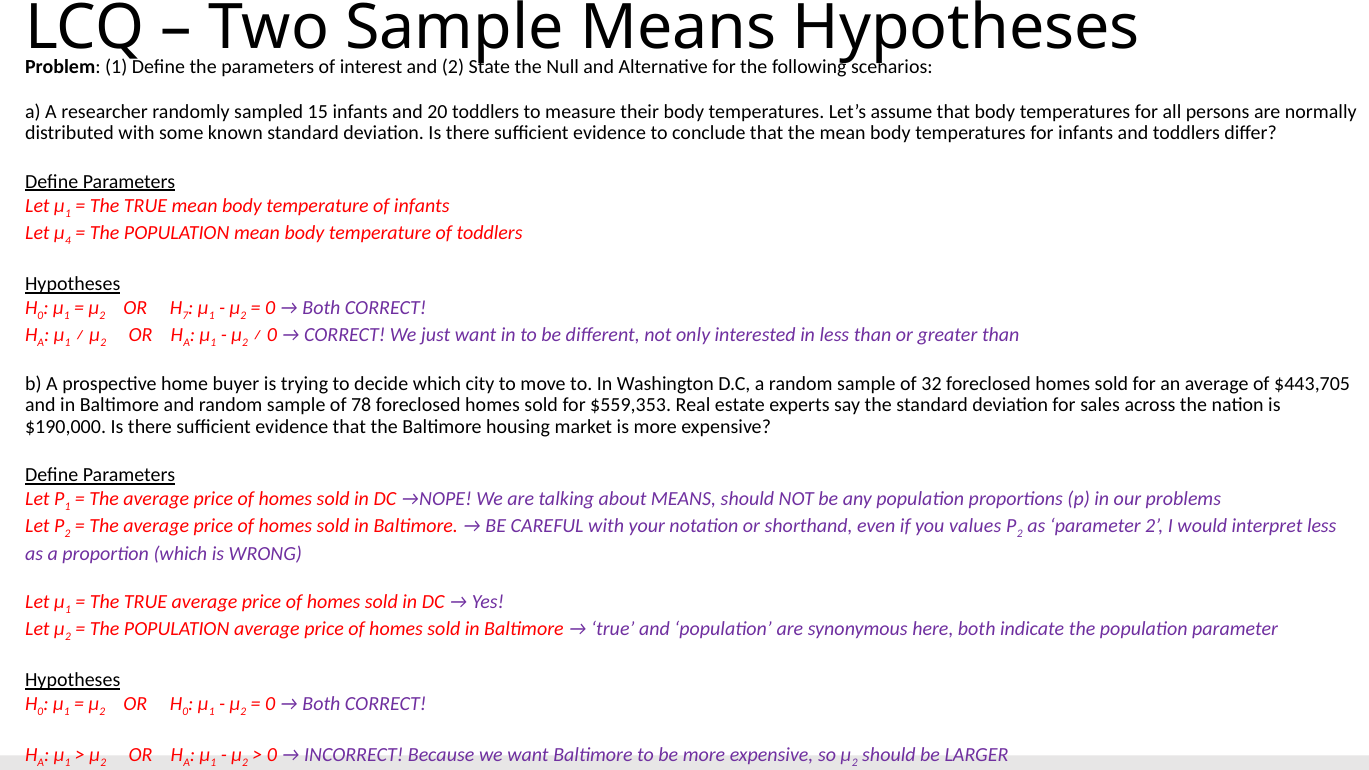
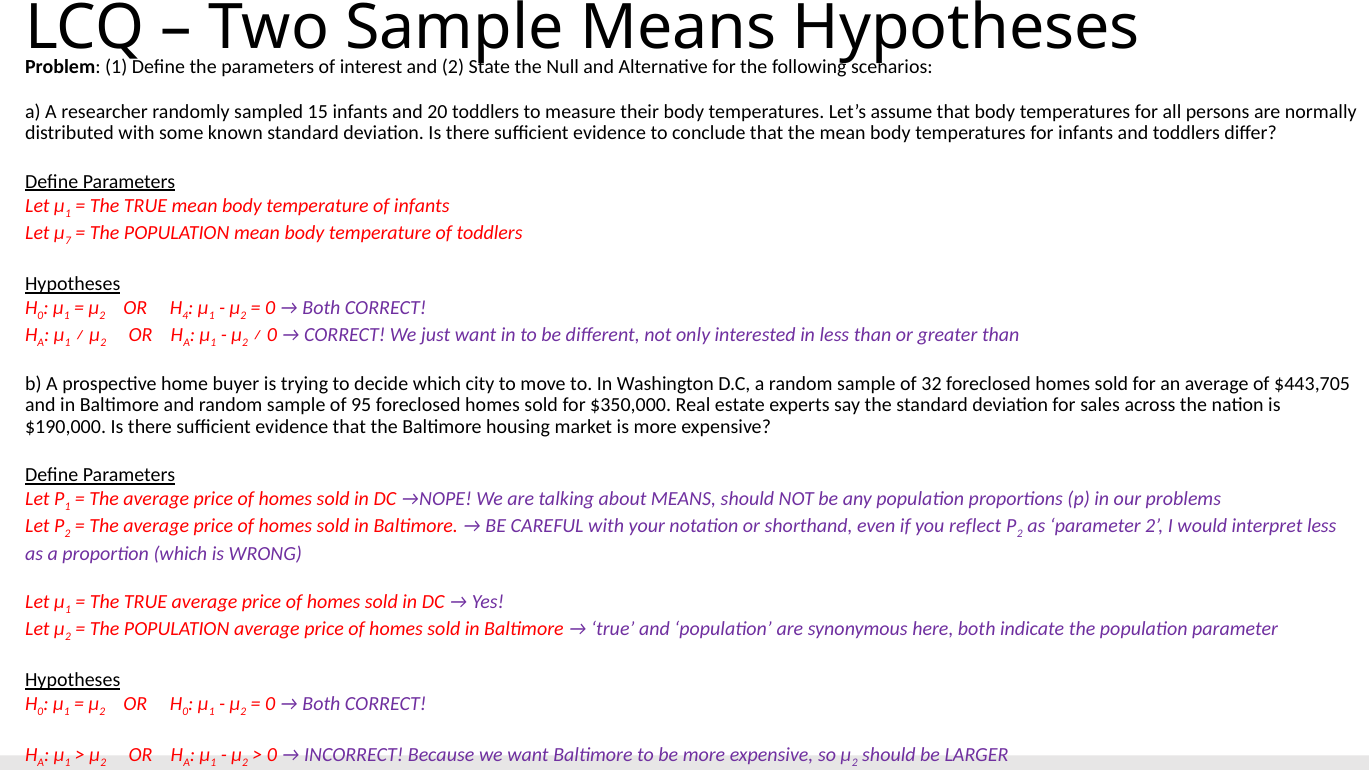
4: 4 -> 7 (68, 241)
7: 7 -> 4 (185, 316)
78: 78 -> 95 (361, 405)
$559,353: $559,353 -> $350,000 (631, 405)
values: values -> reflect (975, 526)
